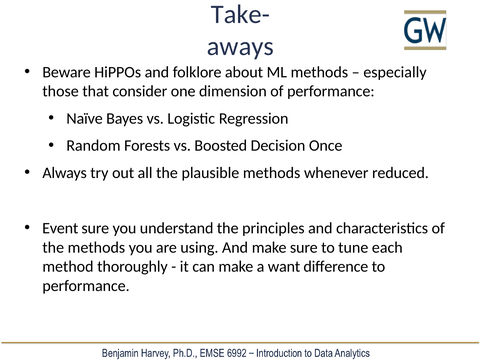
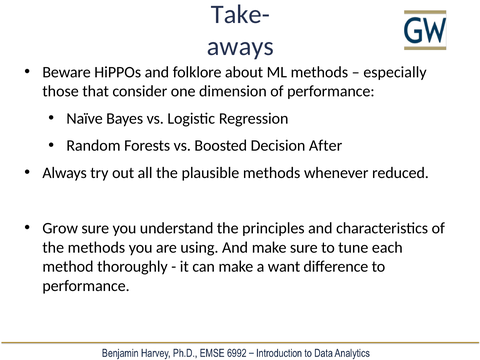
Once: Once -> After (326, 146)
Event: Event -> Grow (60, 228)
